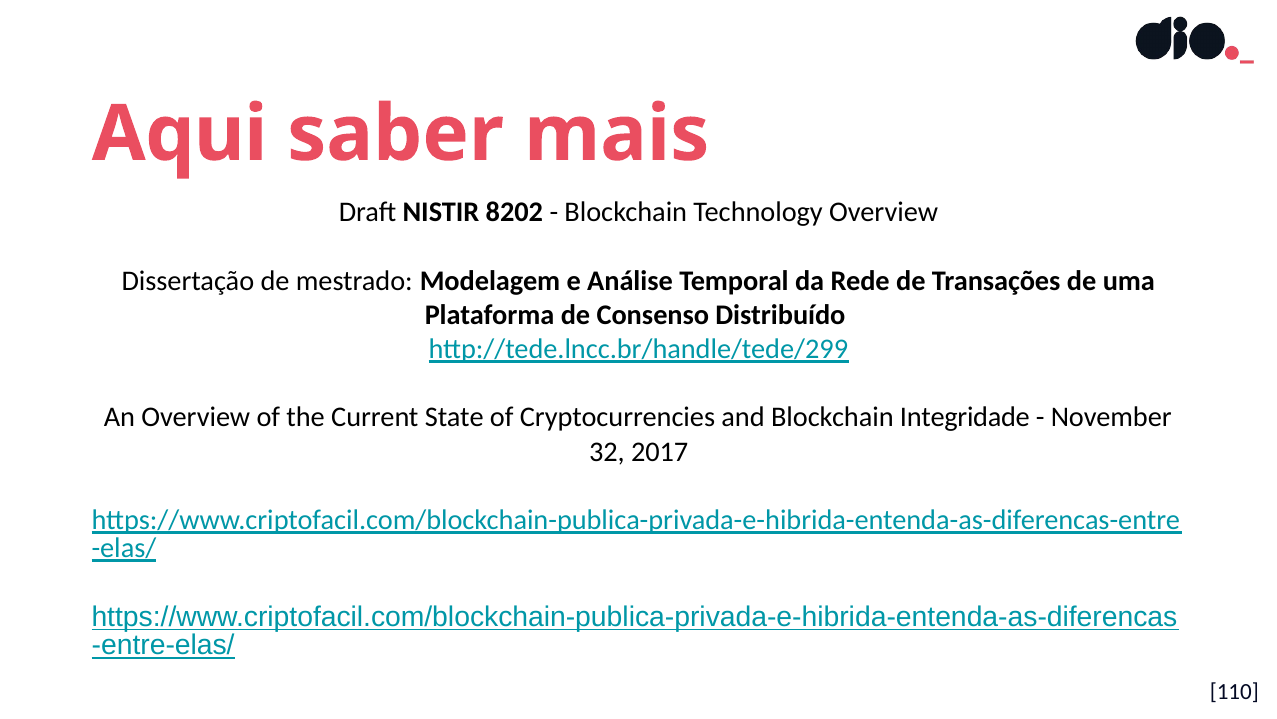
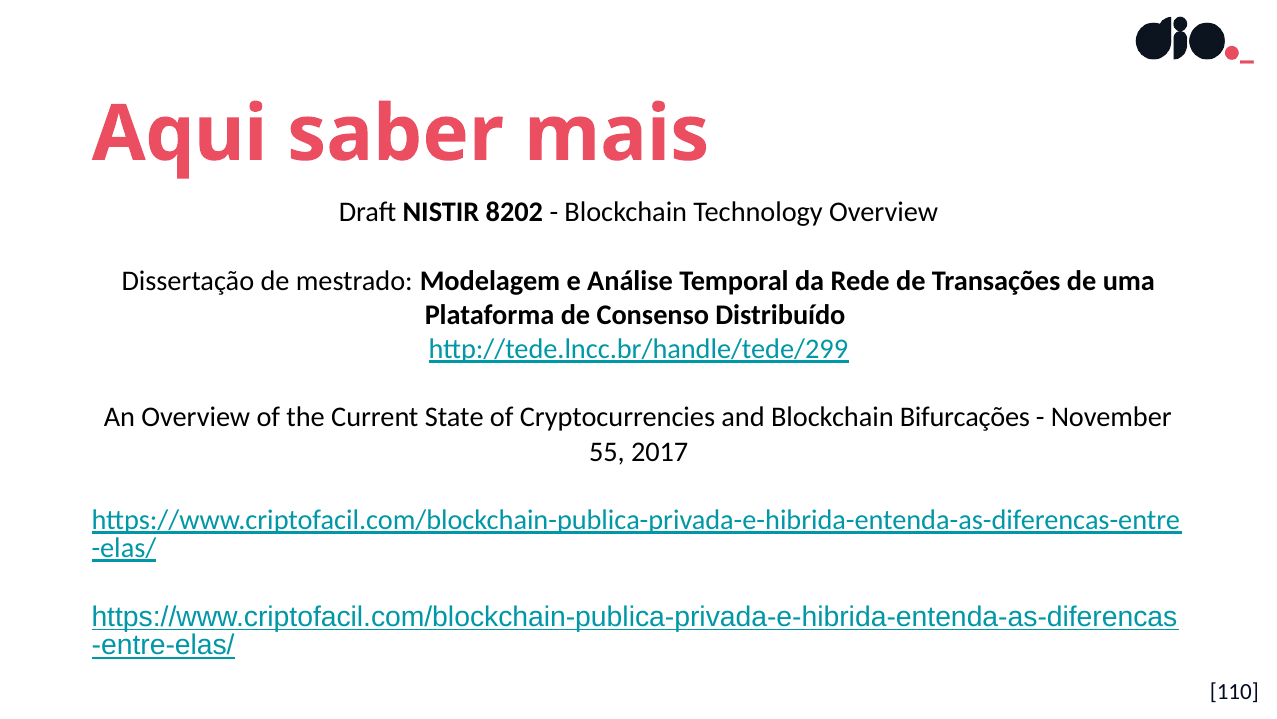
Integridade: Integridade -> Bifurcações (965, 417)
32: 32 -> 55 (607, 451)
